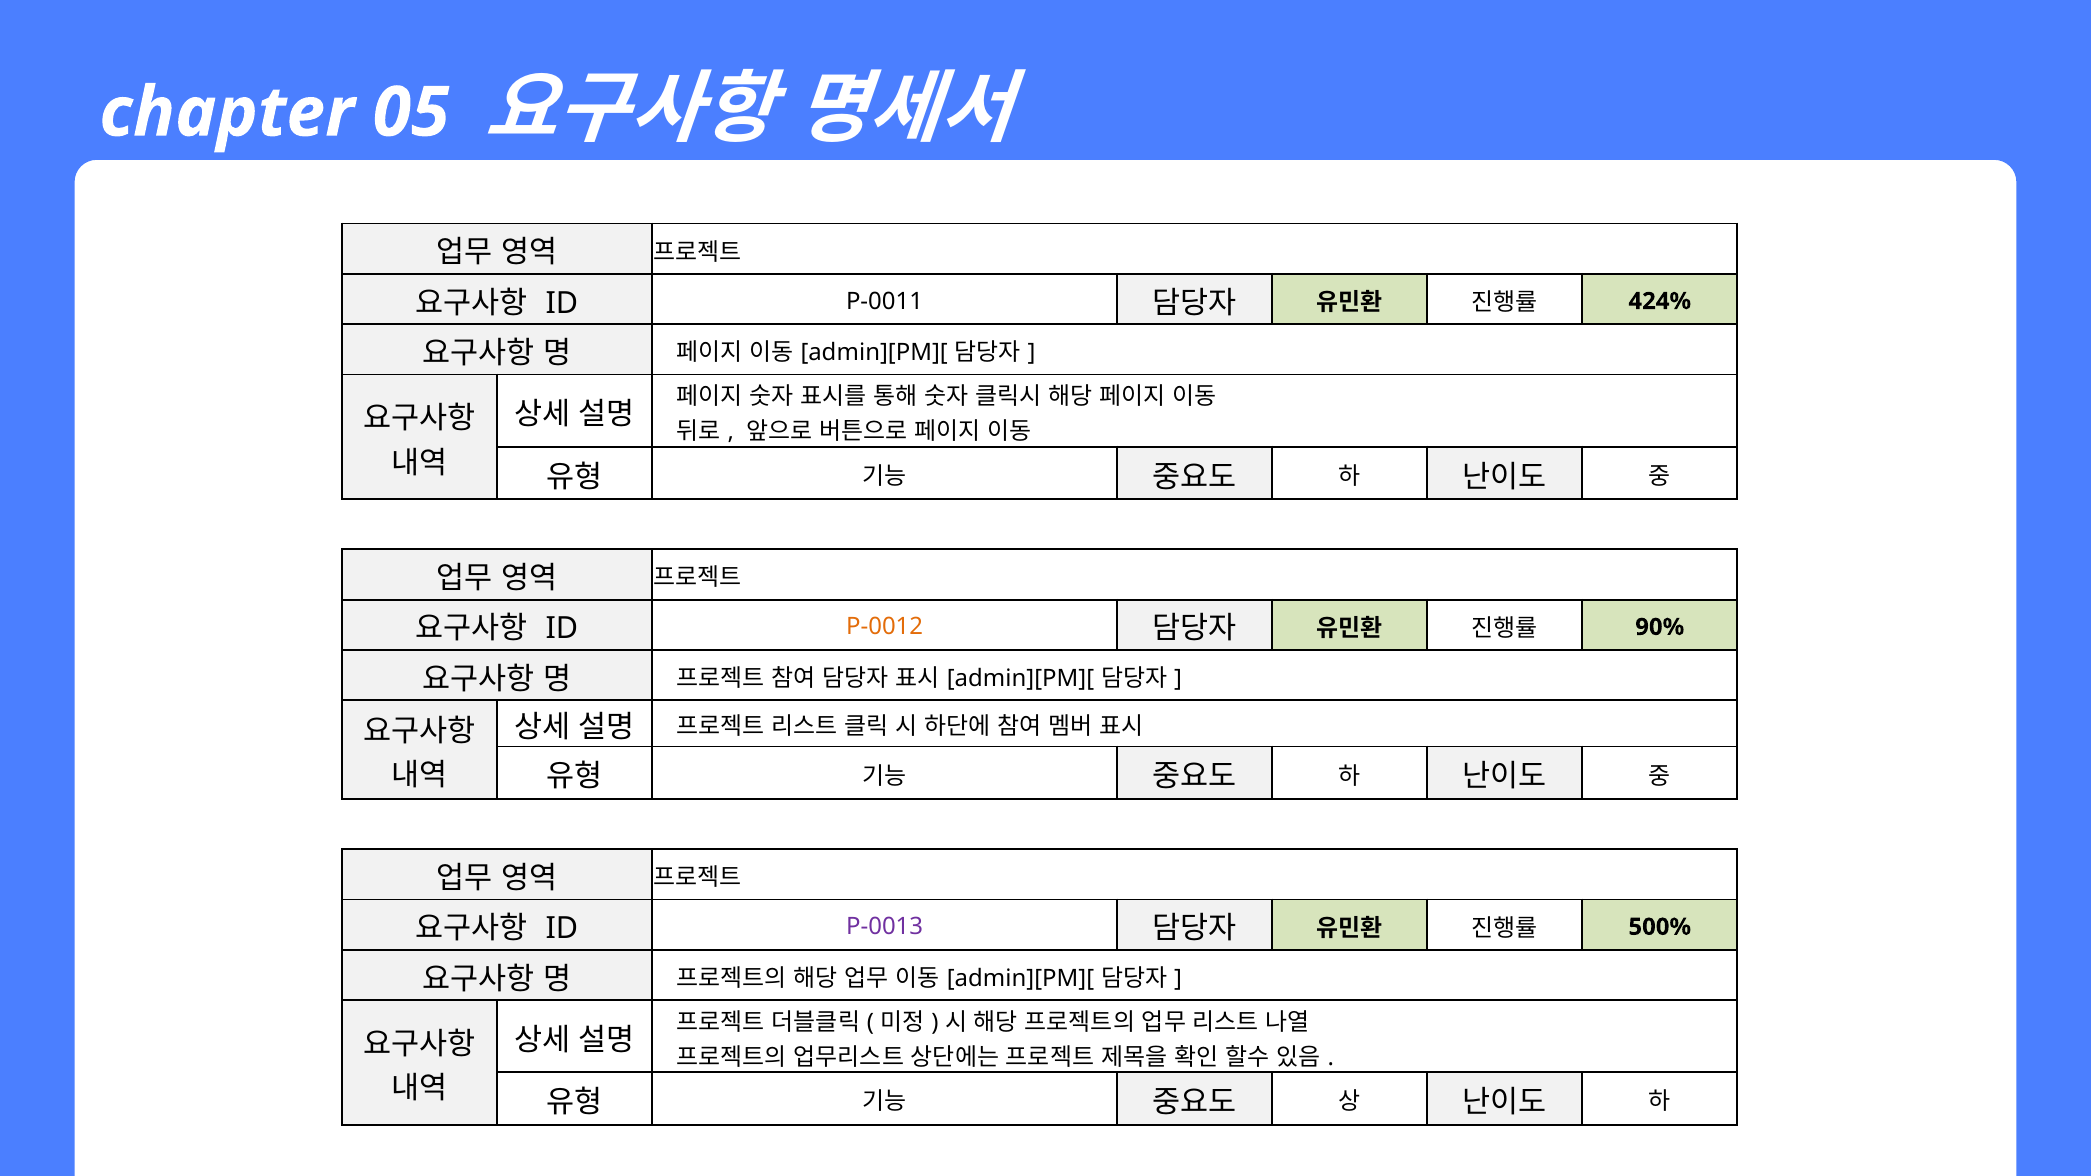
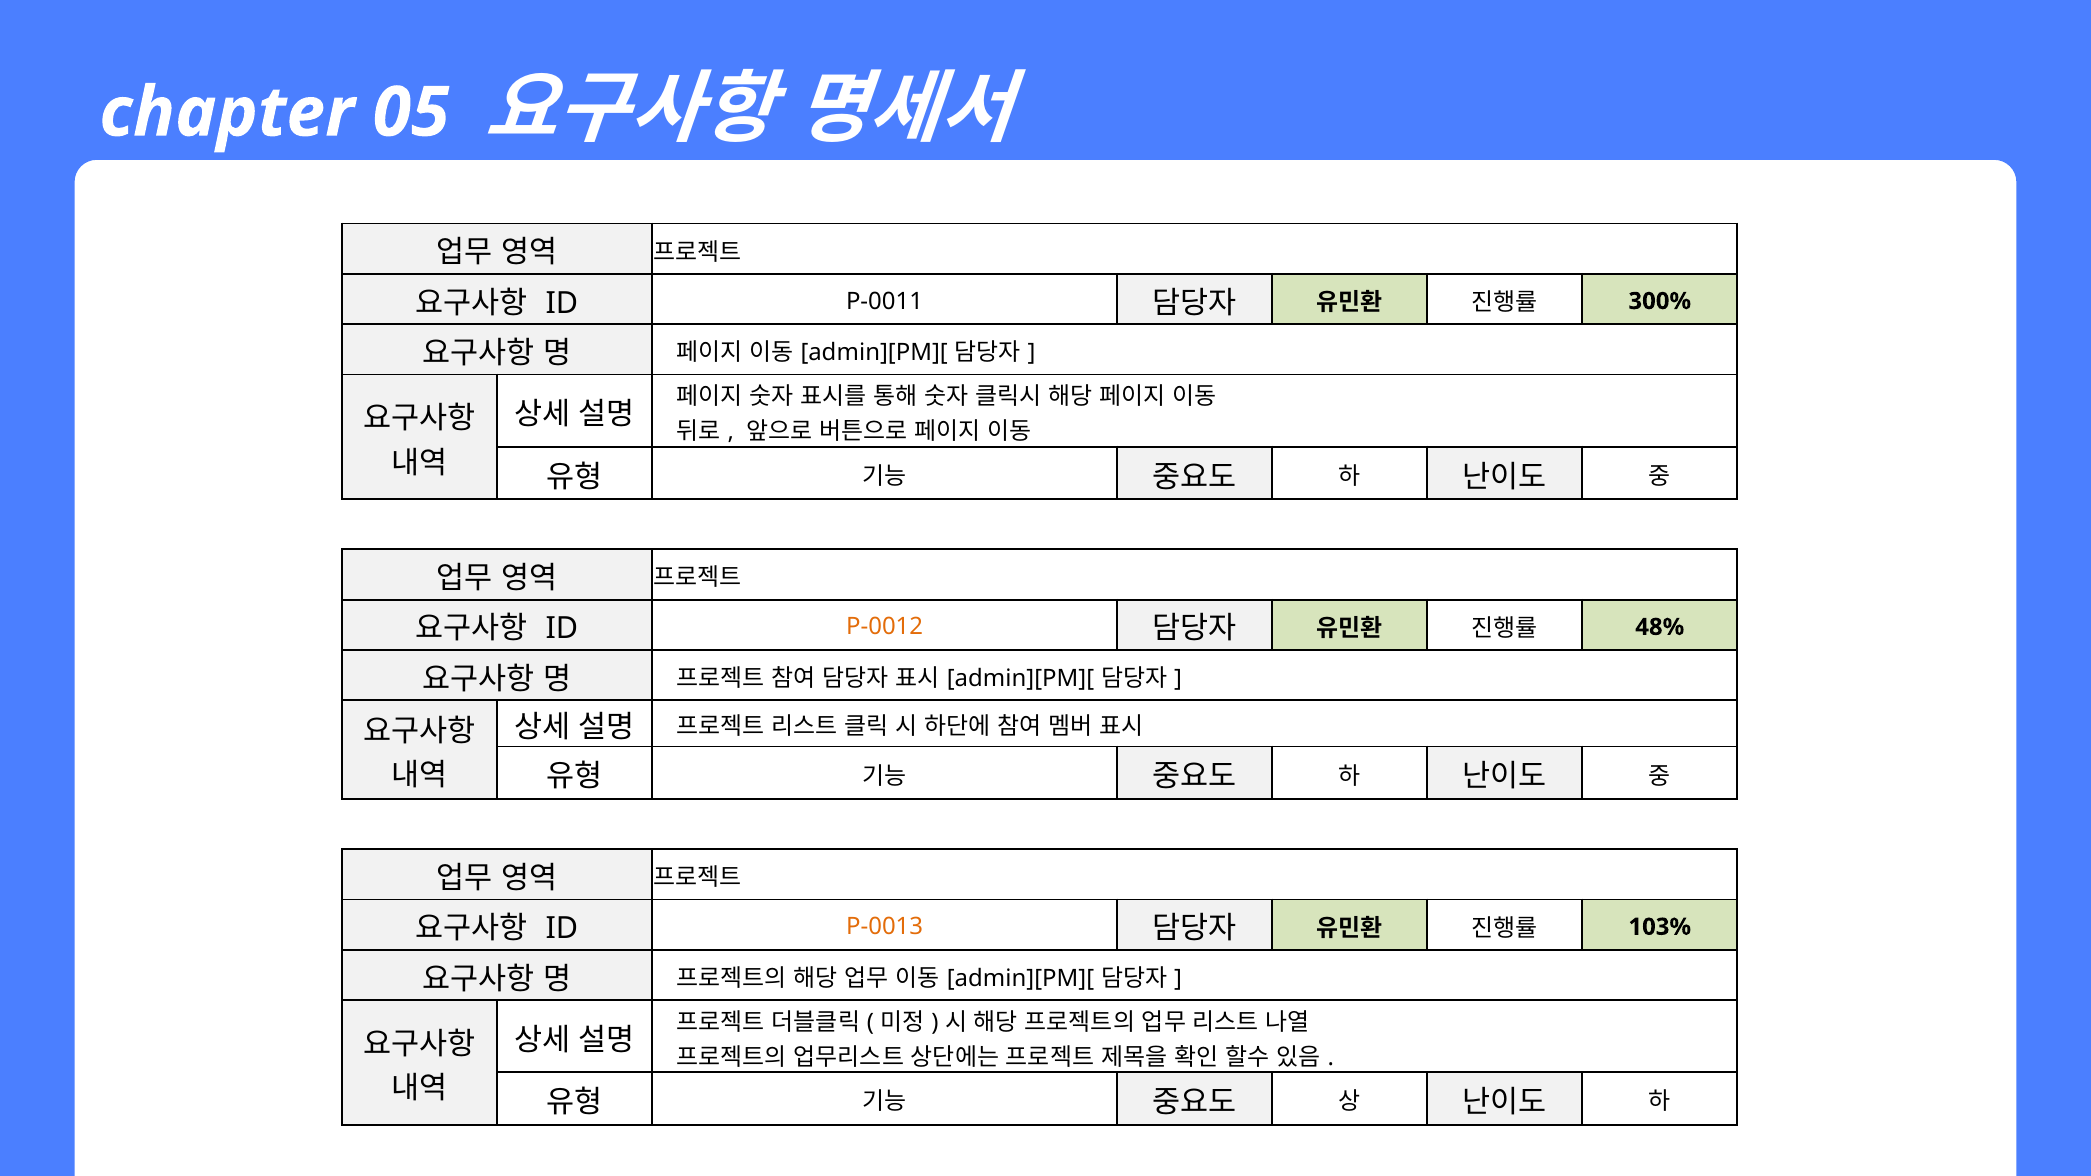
424%: 424% -> 300% (1660, 301)
90%: 90% -> 48% (1660, 627)
P-0013 colour: purple -> orange (885, 927)
500%: 500% -> 103% (1660, 927)
